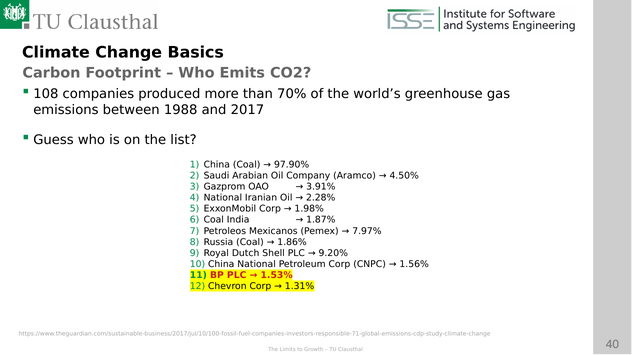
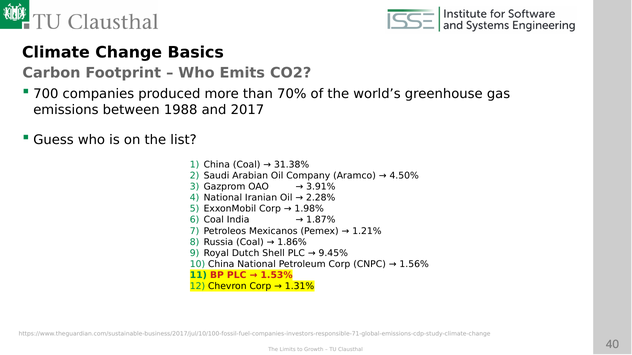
108: 108 -> 700 (46, 94)
97.90%: 97.90% -> 31.38% (292, 165)
7.97%: 7.97% -> 1.21% (367, 231)
9.20%: 9.20% -> 9.45% (333, 253)
